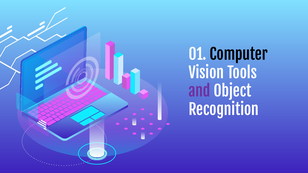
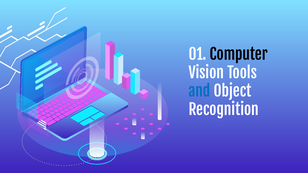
and colour: purple -> blue (199, 92)
